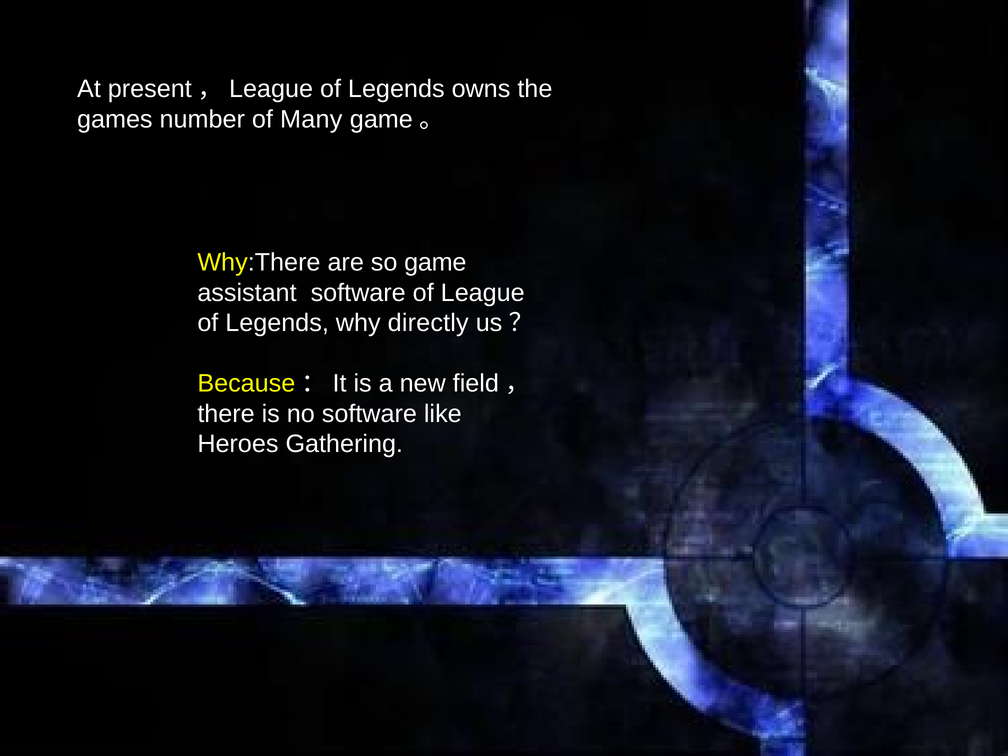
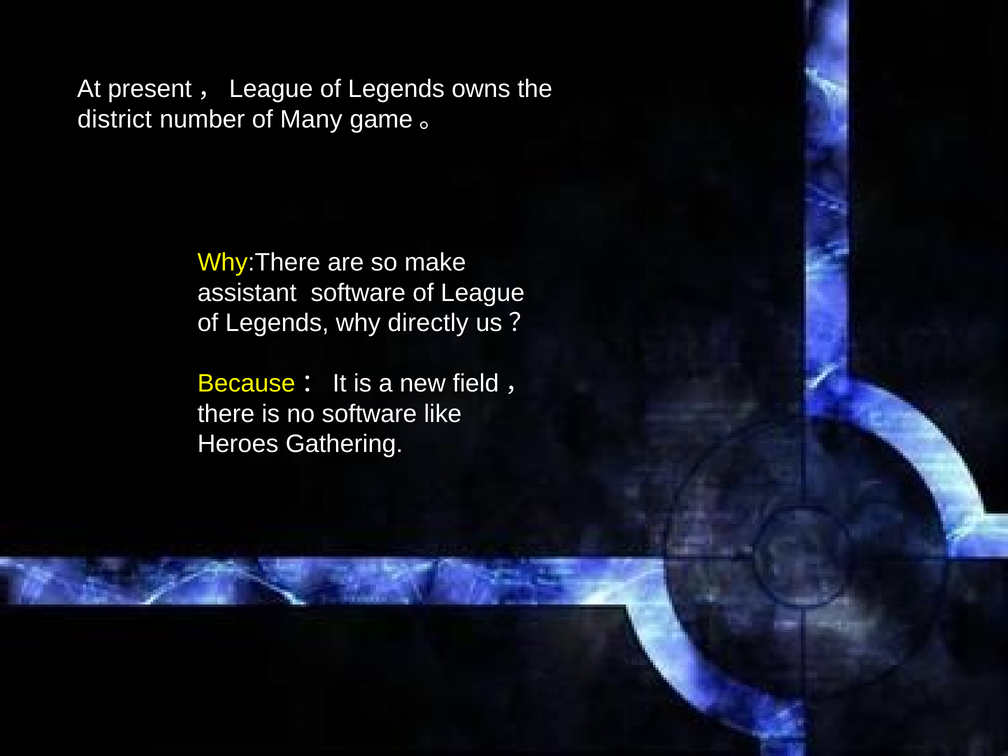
games: games -> district (115, 119)
so game: game -> make (435, 263)
